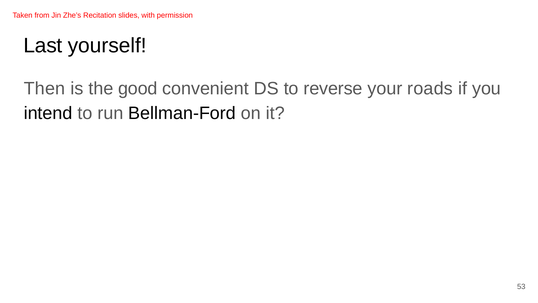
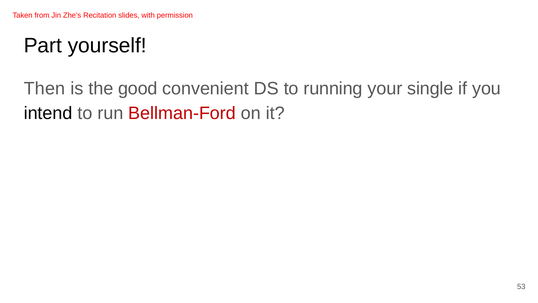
Last: Last -> Part (43, 46)
reverse: reverse -> running (333, 88)
roads: roads -> single (430, 88)
Bellman-Ford colour: black -> red (182, 113)
